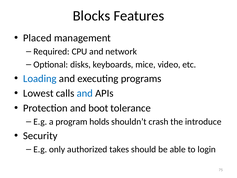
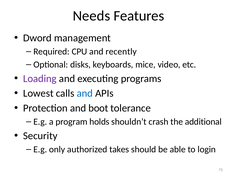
Blocks: Blocks -> Needs (91, 16)
Placed: Placed -> Dword (37, 38)
network: network -> recently (121, 51)
Loading colour: blue -> purple (40, 78)
introduce: introduce -> additional (203, 122)
